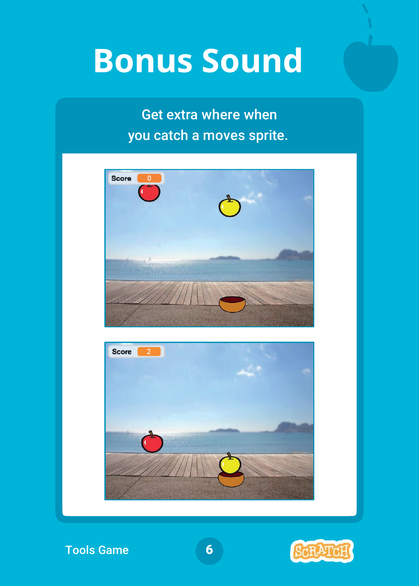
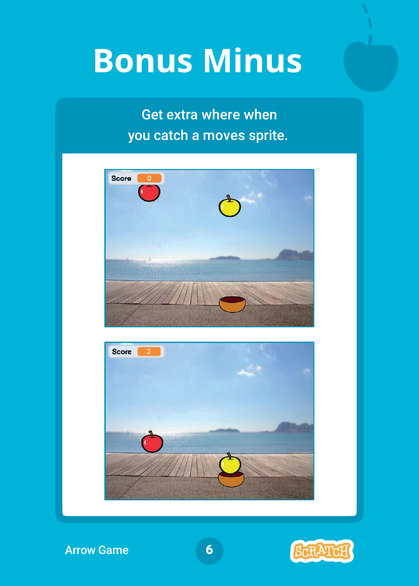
Sound: Sound -> Minus (252, 62)
Tools: Tools -> Arrow (80, 551)
